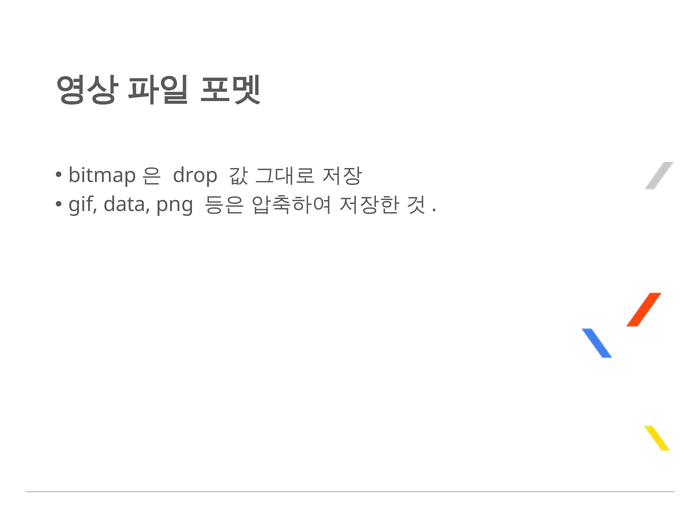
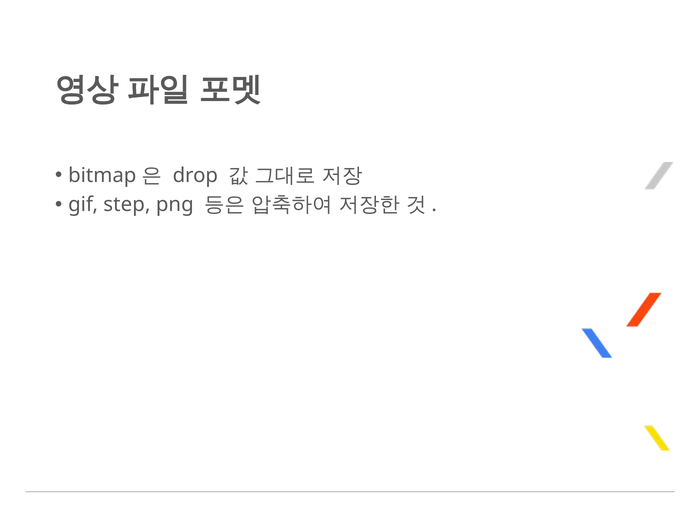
data: data -> step (127, 205)
